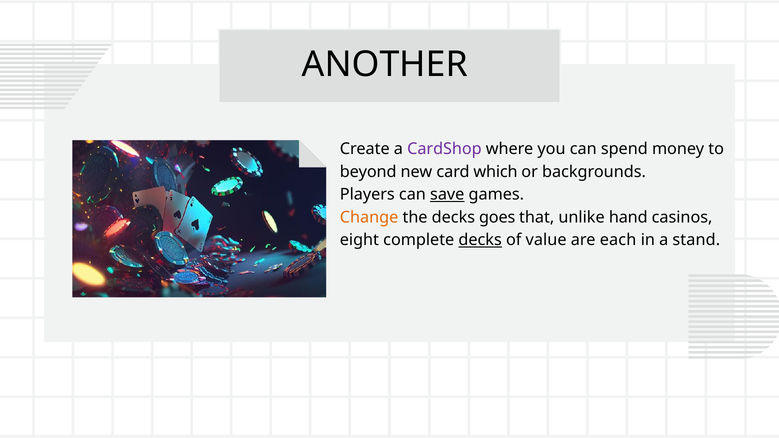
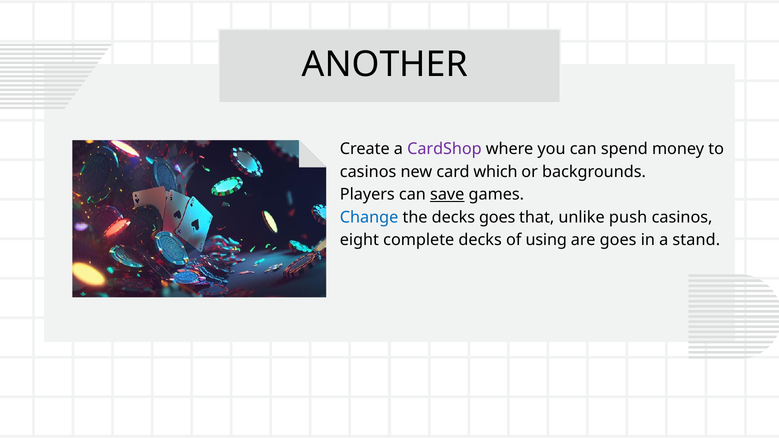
beyond: beyond -> casinos (368, 172)
Change colour: orange -> blue (369, 217)
hand: hand -> push (628, 217)
decks underline: present -> none (480, 240)
value: value -> using (546, 240)
are each: each -> goes (618, 240)
